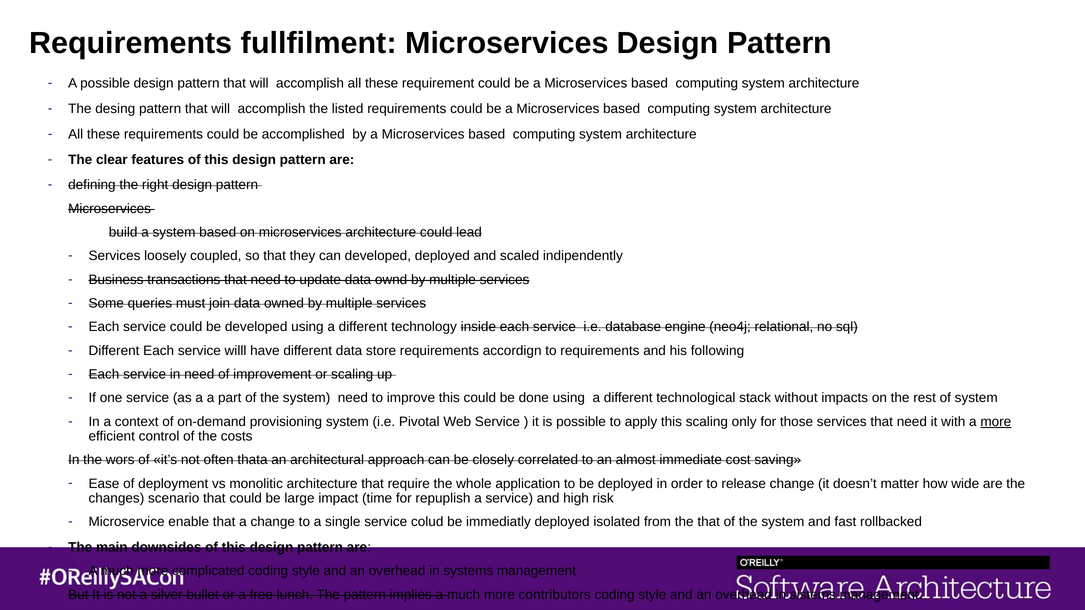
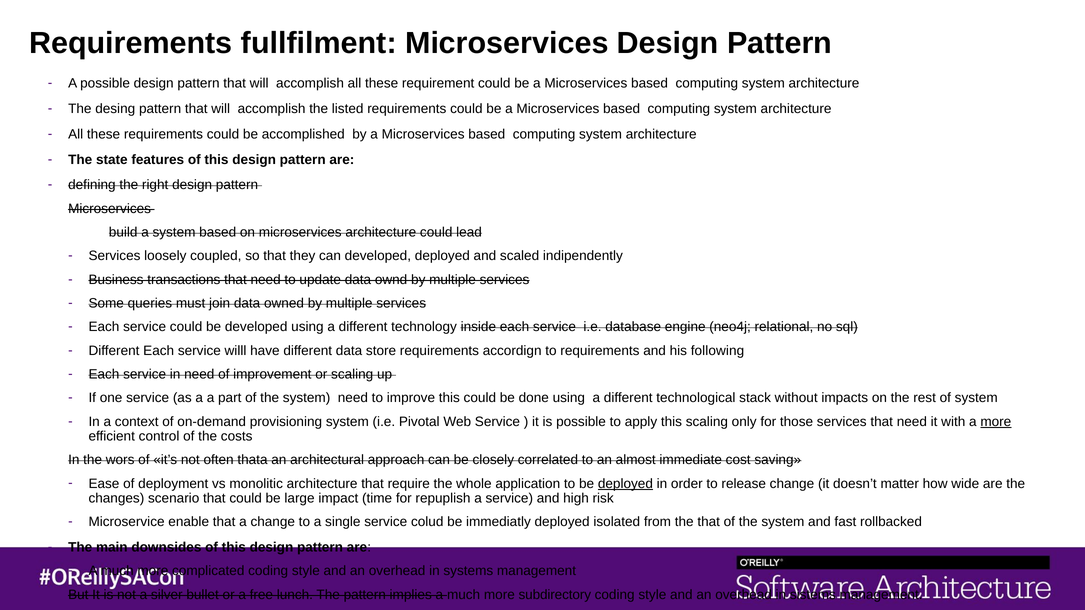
clear: clear -> state (112, 160)
deployed underline: none -> present (625, 484)
contributors: contributors -> subdirectory (555, 595)
